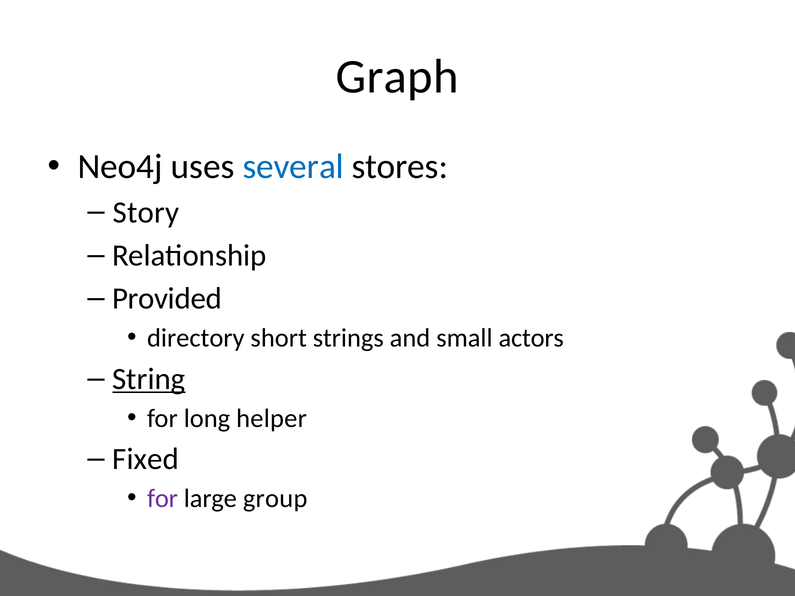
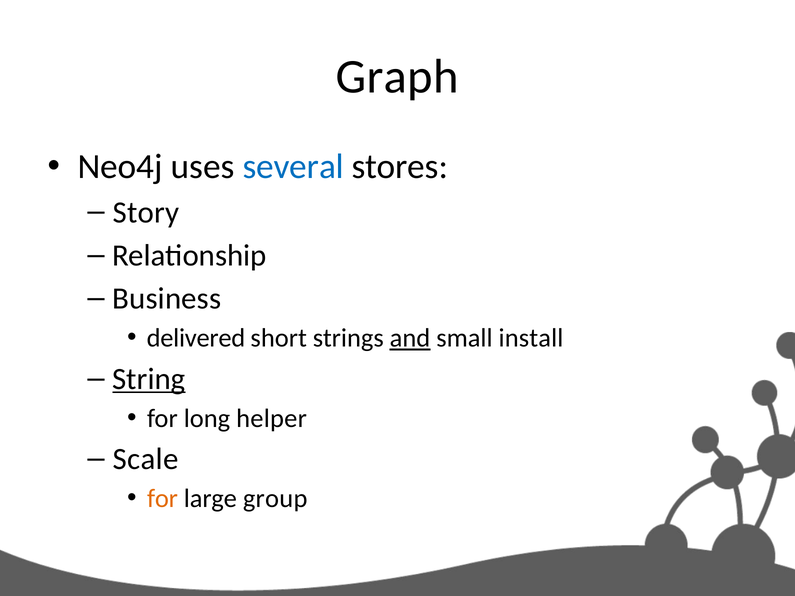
Provided: Provided -> Business (167, 299)
directory: directory -> delivered (196, 338)
and underline: none -> present (410, 338)
actors: actors -> install (531, 338)
Fixed: Fixed -> Scale (146, 459)
for colour: purple -> orange (163, 499)
